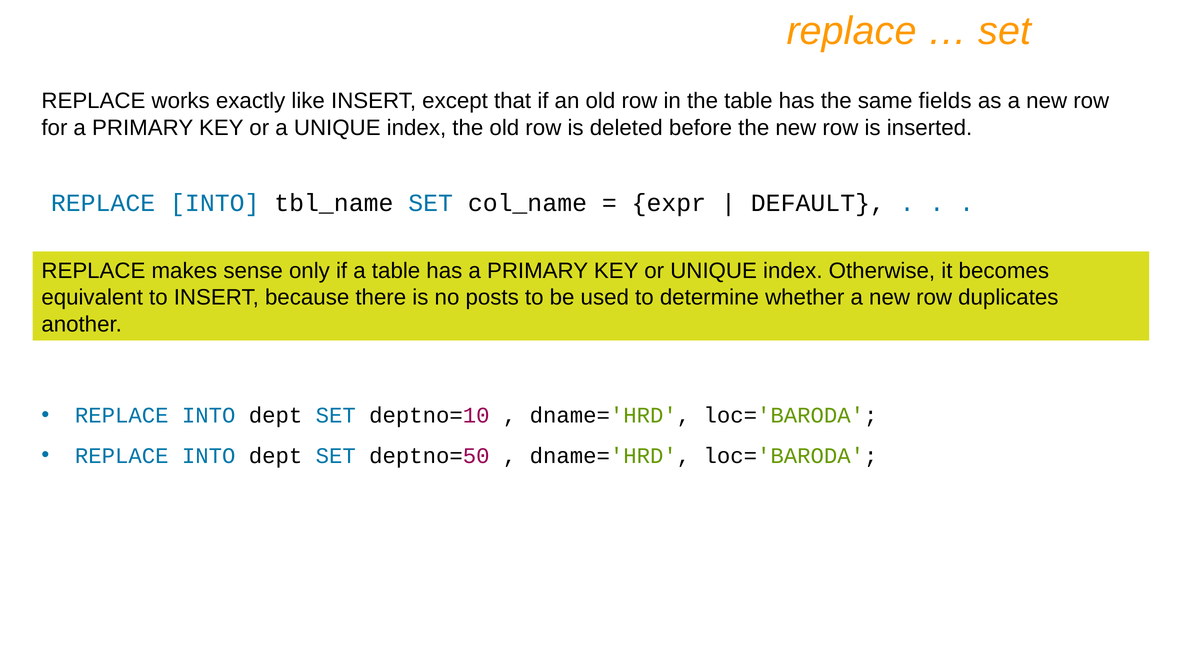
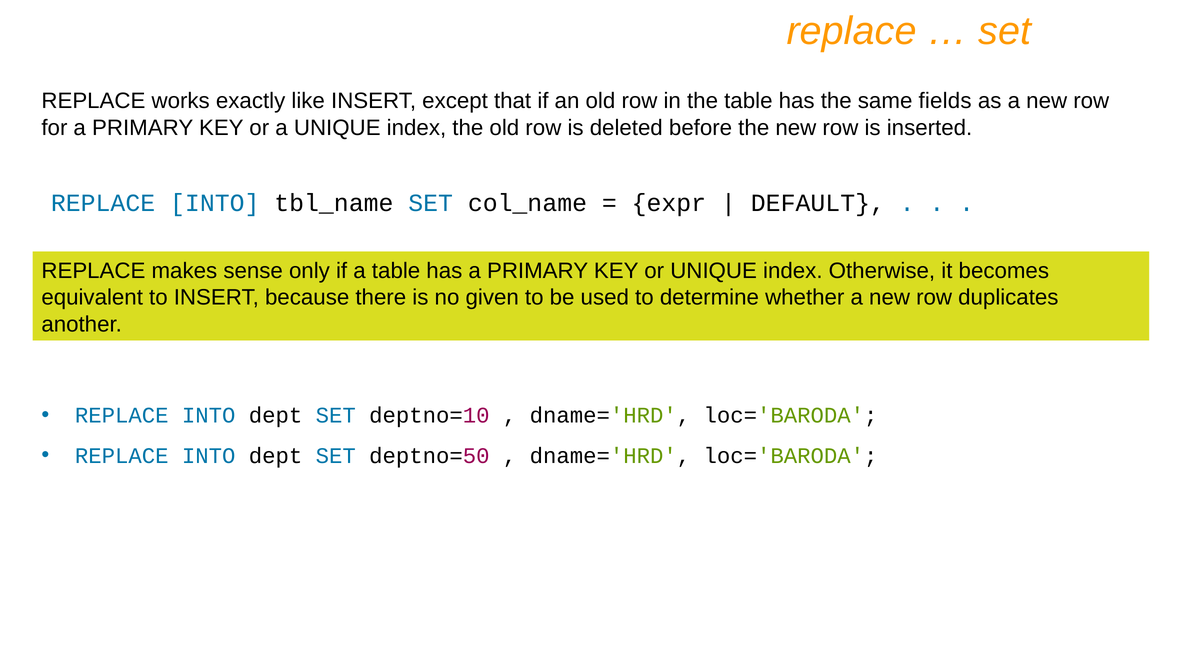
posts: posts -> given (492, 297)
